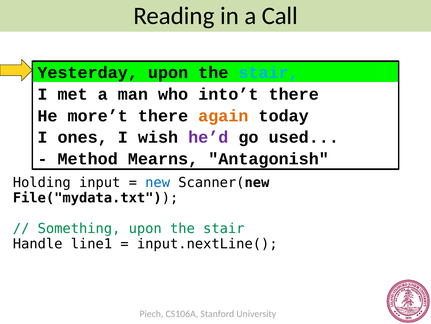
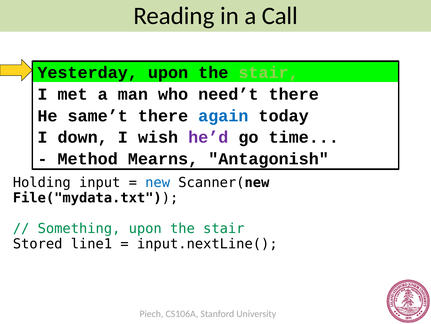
stair colour: light blue -> light green (269, 72)
into’t: into’t -> need’t (228, 94)
more’t: more’t -> same’t (98, 116)
again colour: orange -> blue (223, 116)
ones: ones -> down (83, 137)
used: used -> time (304, 137)
Handle: Handle -> Stored (38, 243)
